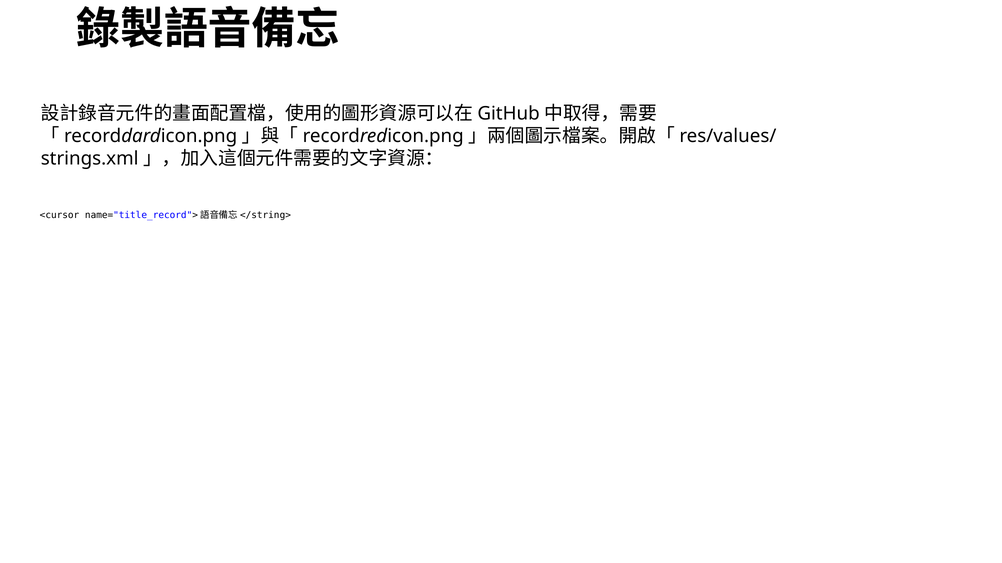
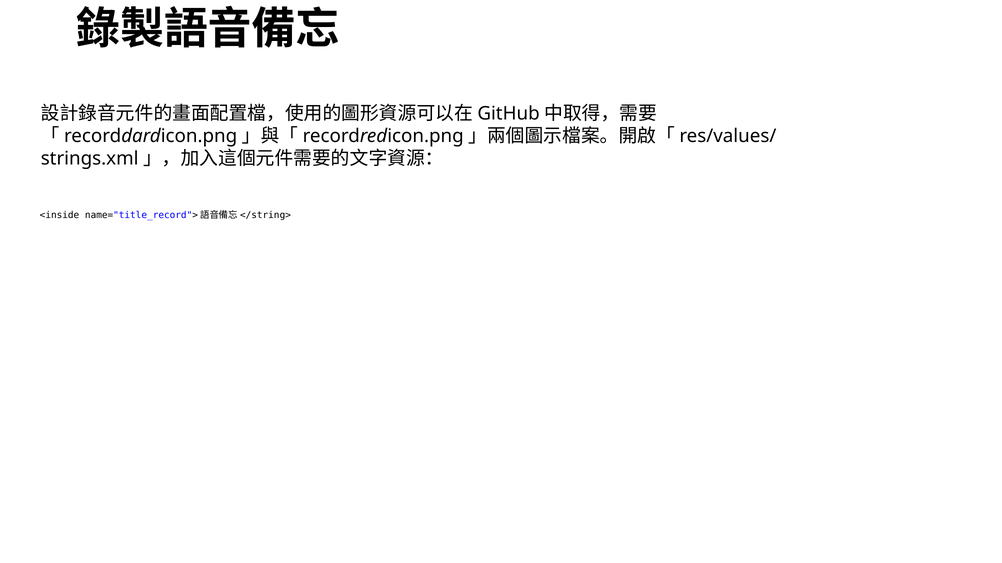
<cursor: <cursor -> <inside (60, 215)
